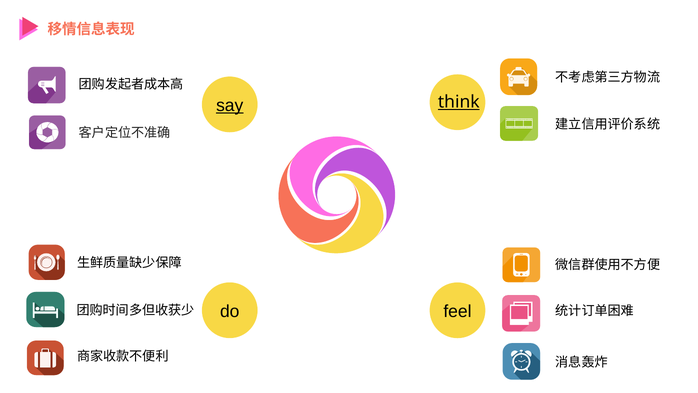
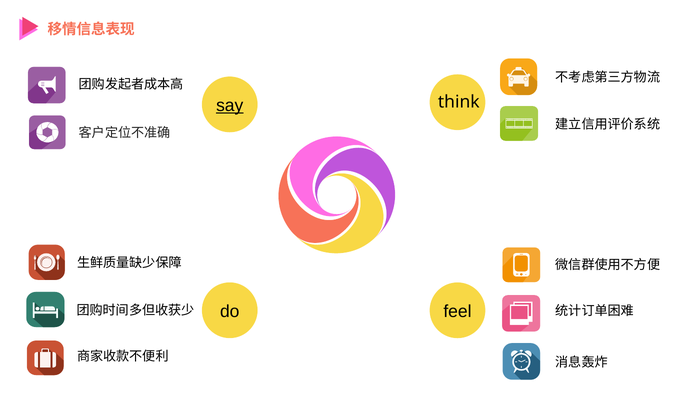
think underline: present -> none (459, 102)
